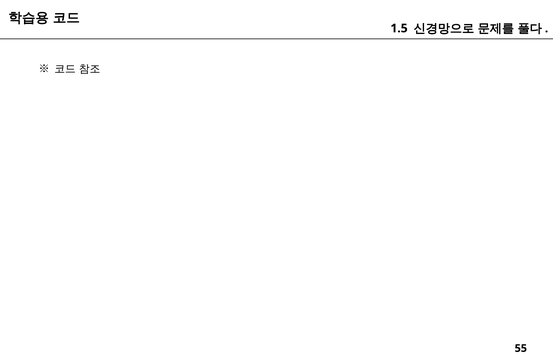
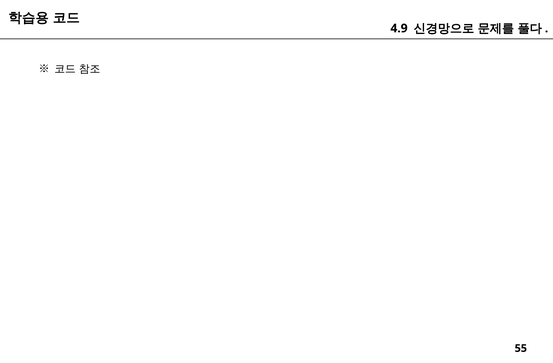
1.5: 1.5 -> 4.9 (399, 28)
